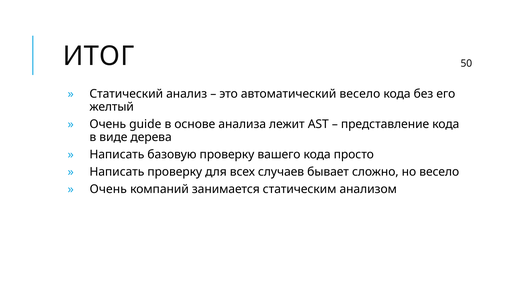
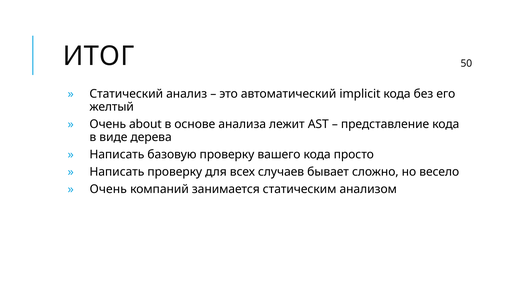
автоматический весело: весело -> implicit (360, 94)
guide: guide -> about (145, 124)
